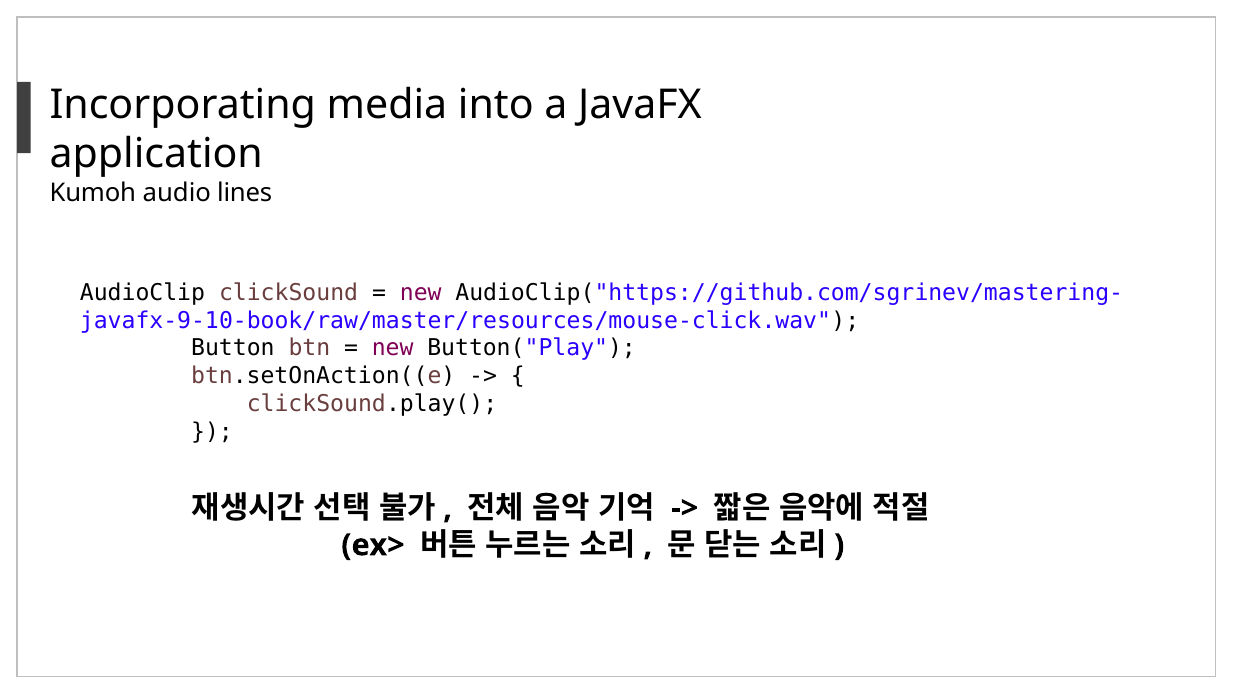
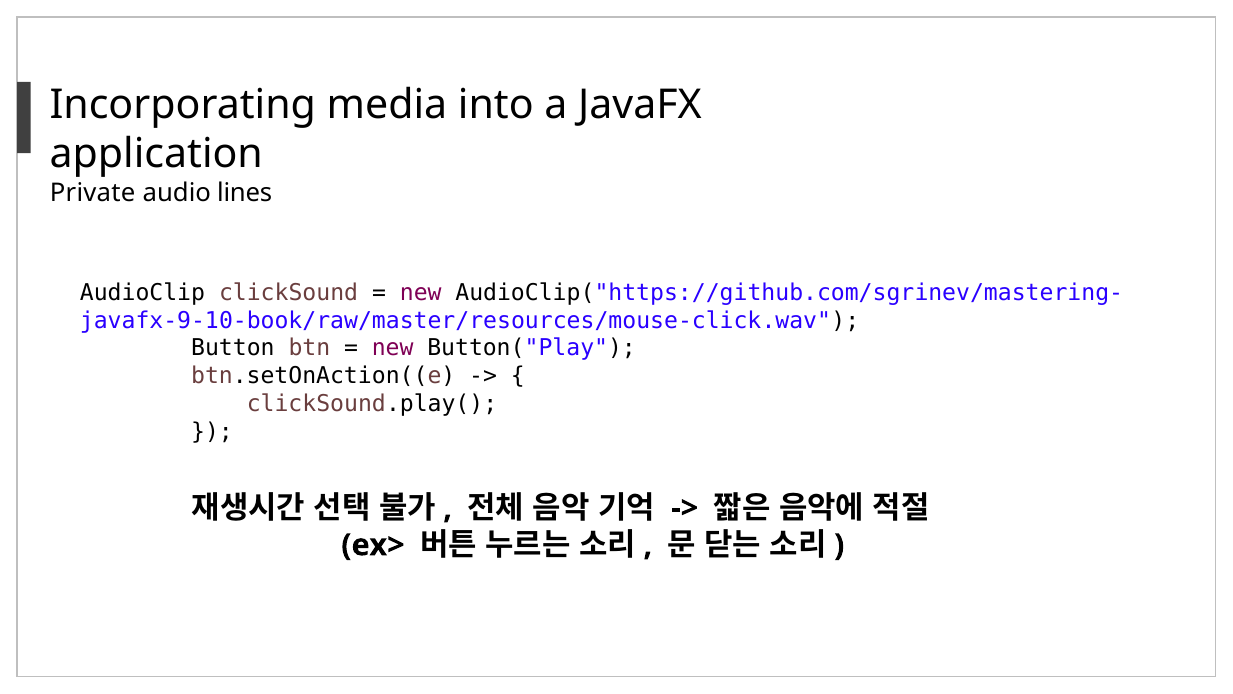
Kumoh: Kumoh -> Private (93, 193)
